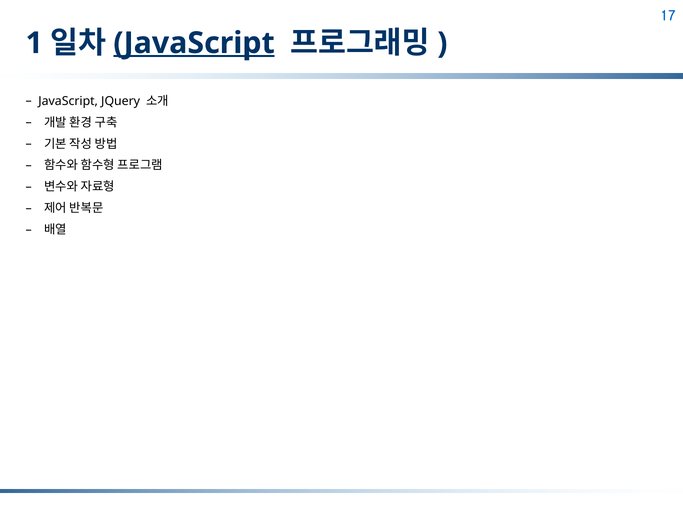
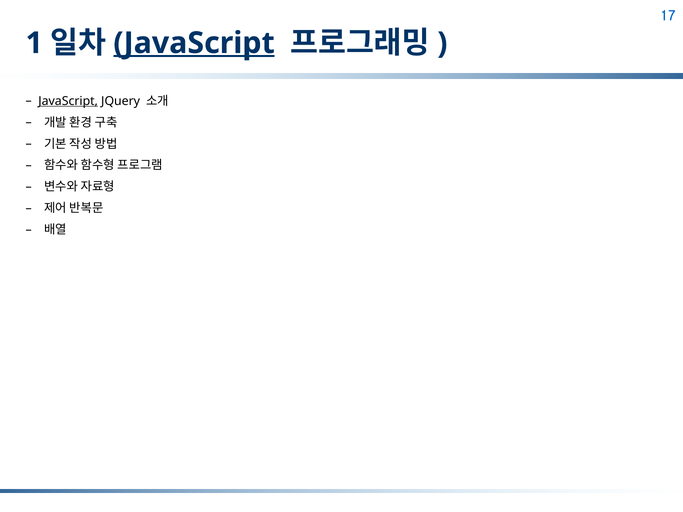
JavaScript underline: none -> present (68, 101)
